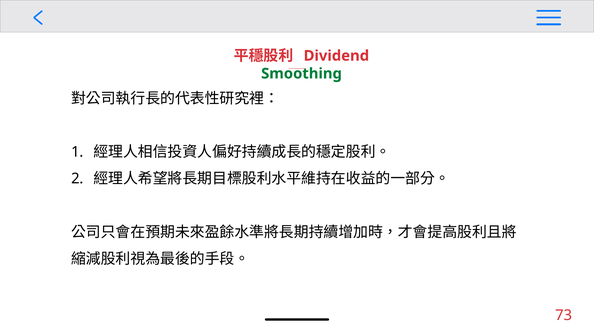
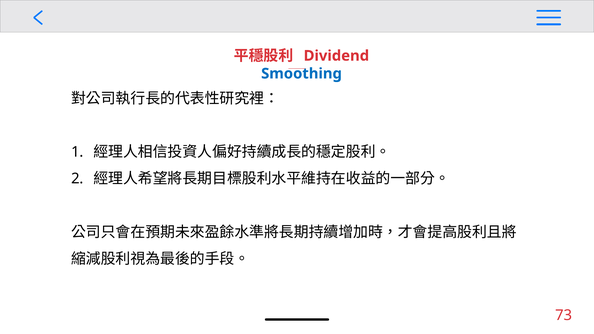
Smoothing colour: green -> blue (302, 74)
